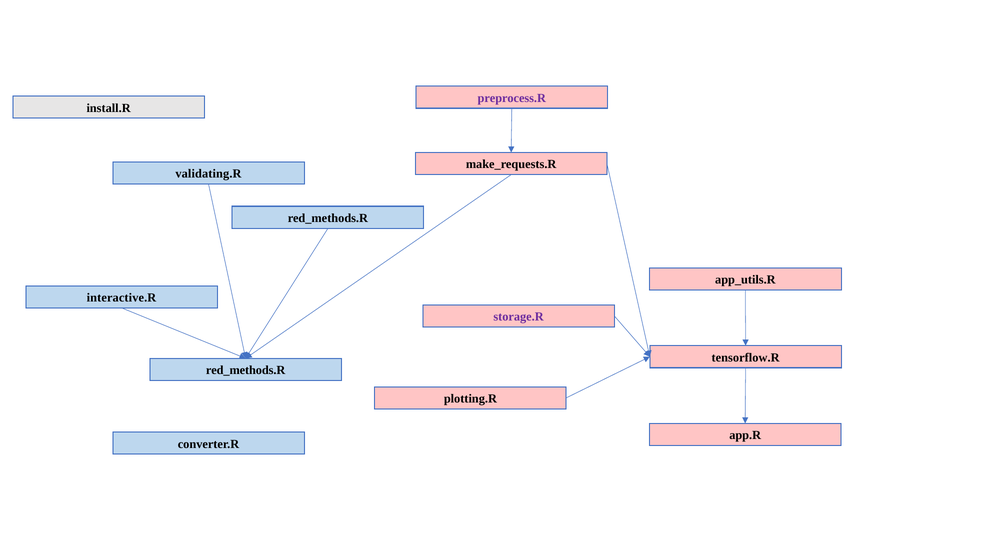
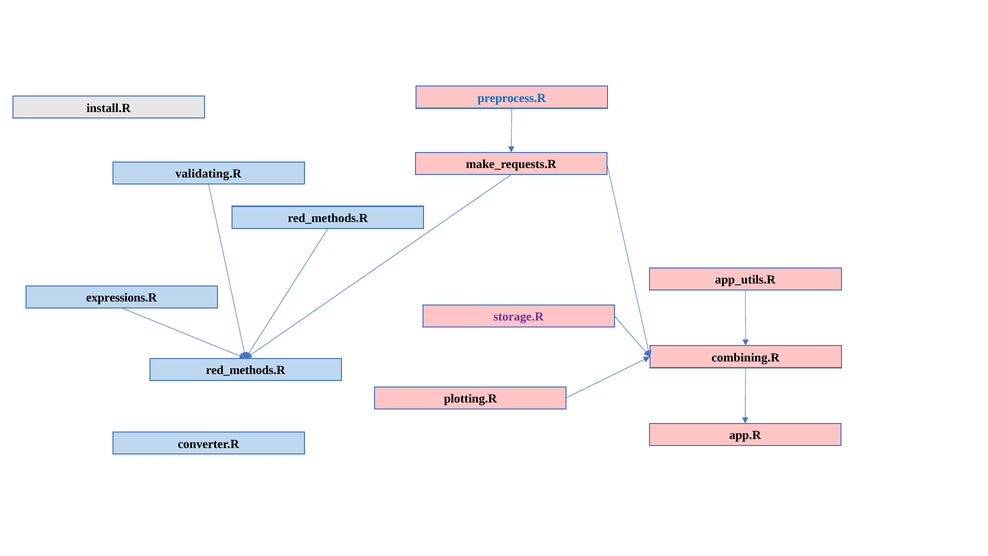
preprocess.R colour: purple -> blue (512, 98)
interactive.R: interactive.R -> expressions.R (122, 298)
tensorflow.R: tensorflow.R -> combining.R (746, 357)
